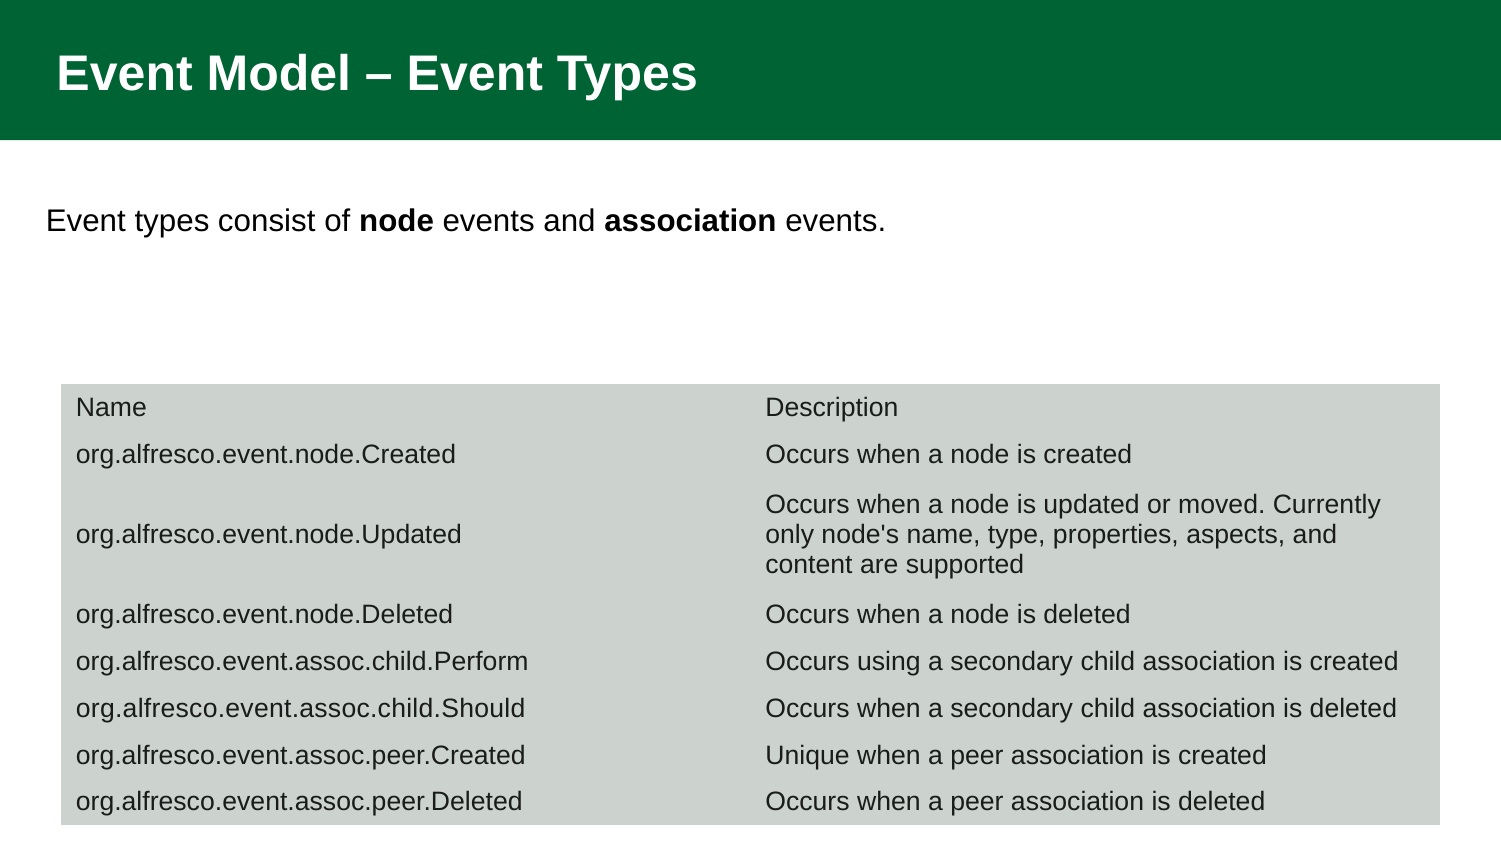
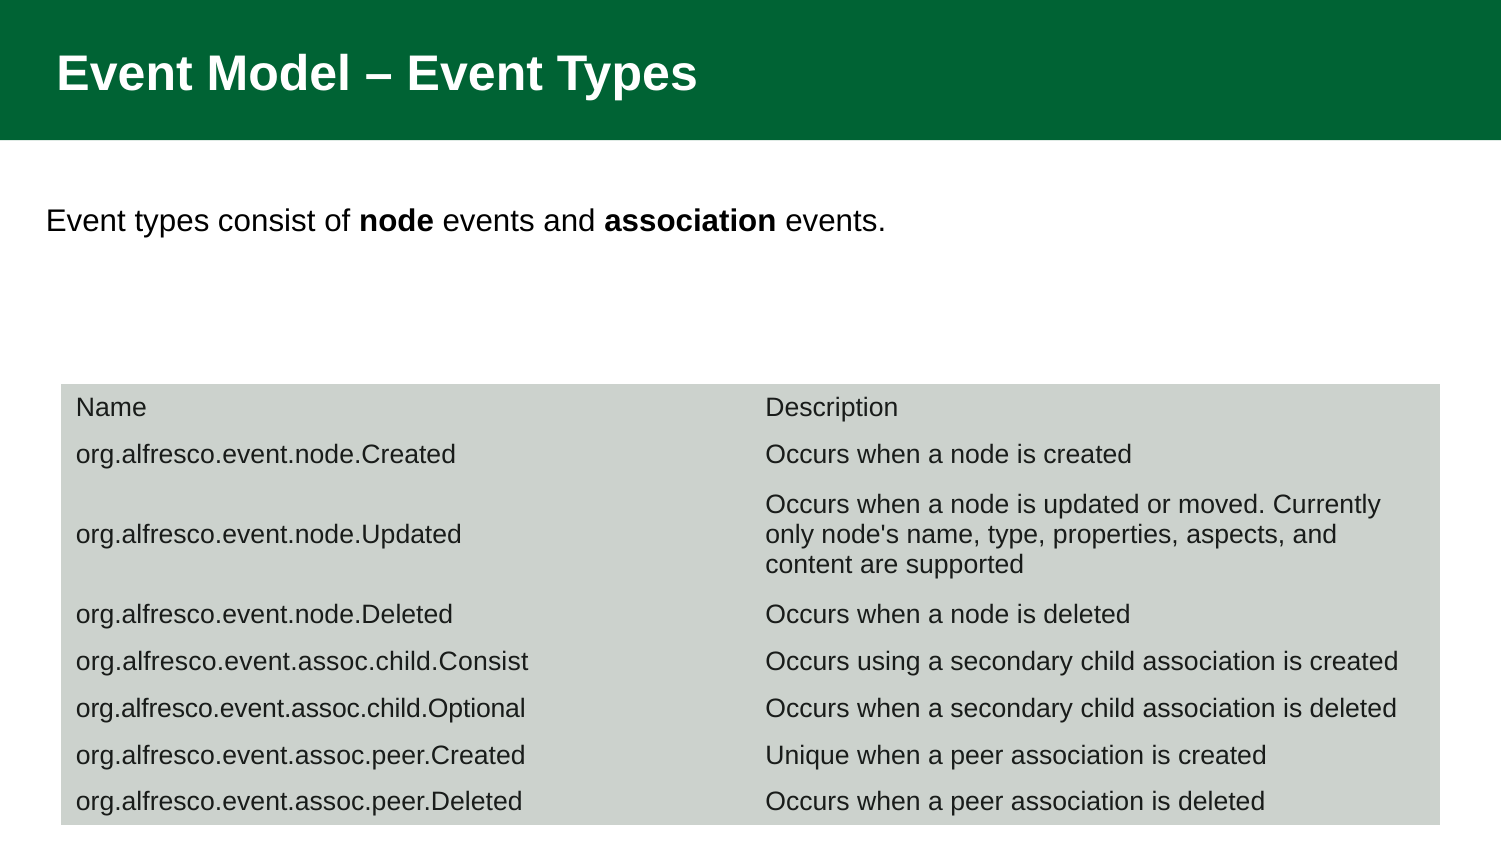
org.alfresco.event.assoc.child.Perform: org.alfresco.event.assoc.child.Perform -> org.alfresco.event.assoc.child.Consist (302, 662)
org.alfresco.event.assoc.child.Should: org.alfresco.event.assoc.child.Should -> org.alfresco.event.assoc.child.Optional (301, 709)
